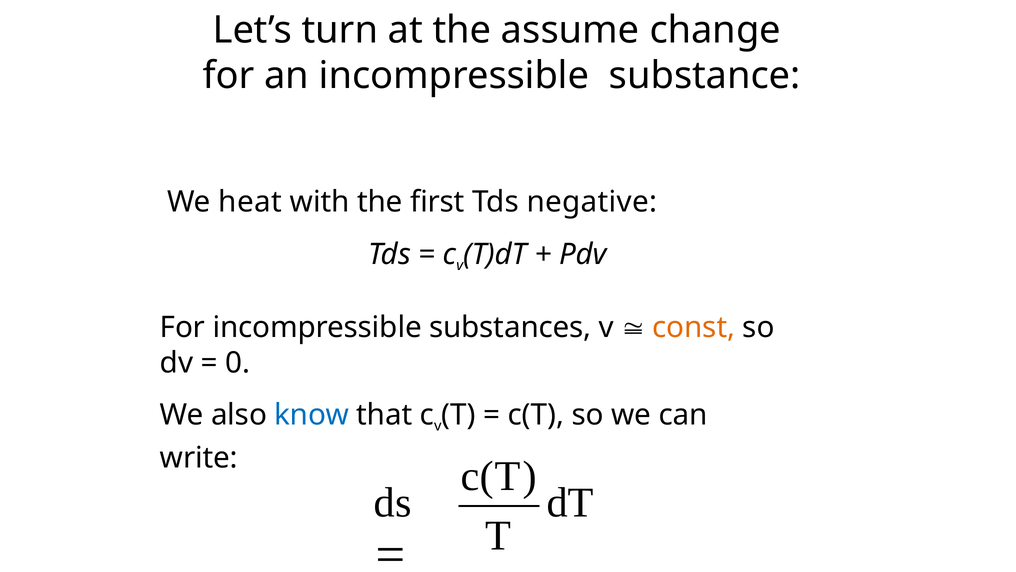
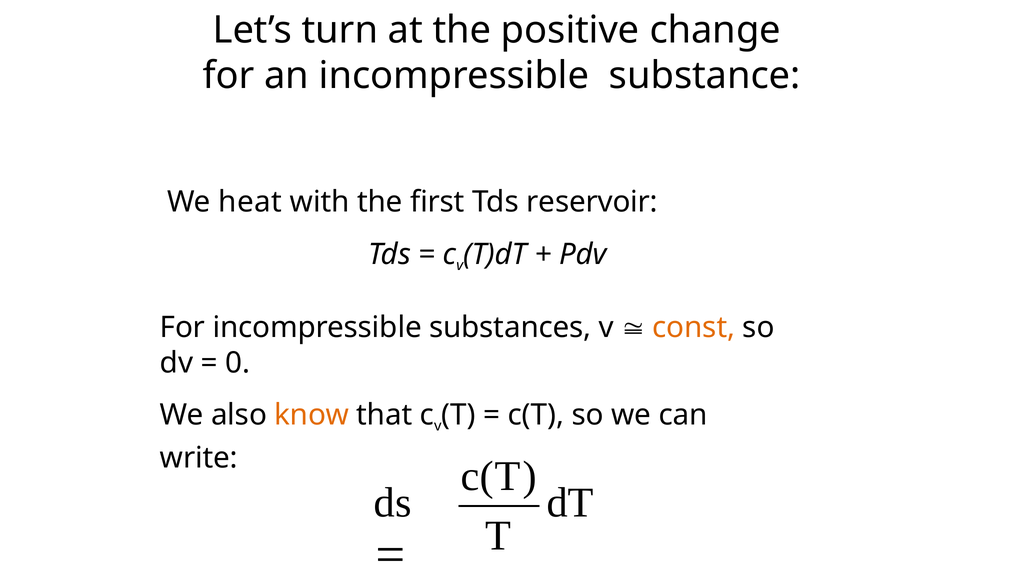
assume: assume -> positive (570, 30)
negative: negative -> reservoir (592, 202)
know colour: blue -> orange (312, 414)
